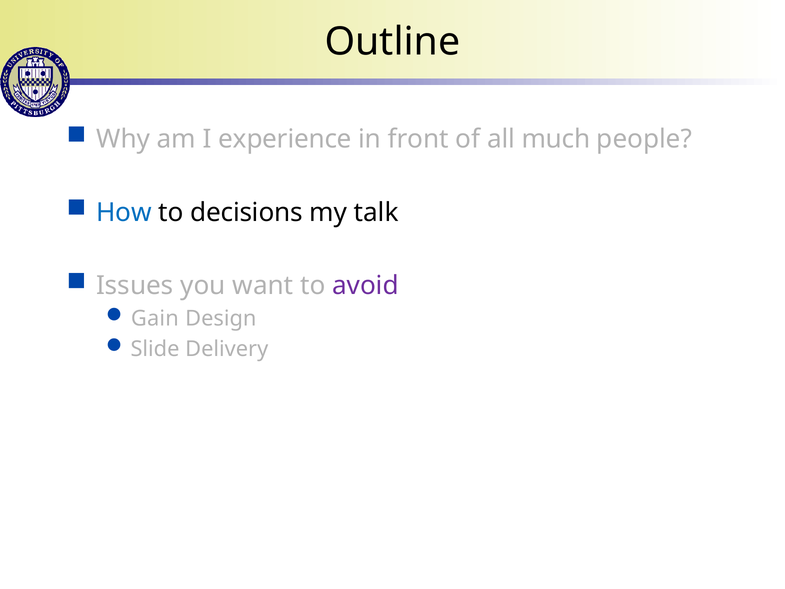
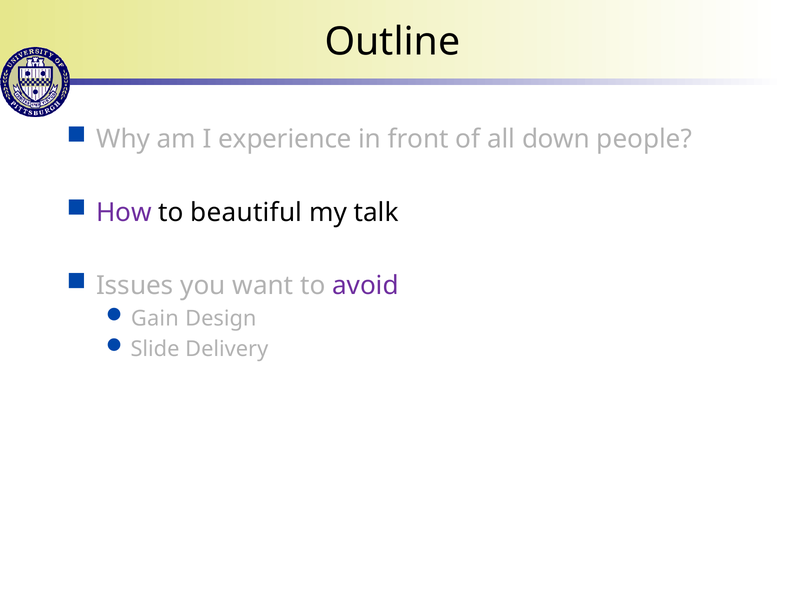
much: much -> down (556, 139)
How colour: blue -> purple (124, 212)
decisions: decisions -> beautiful (246, 212)
